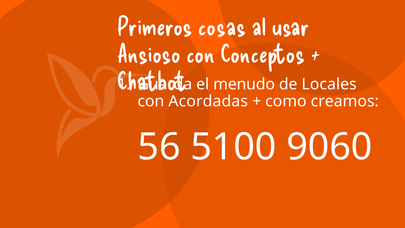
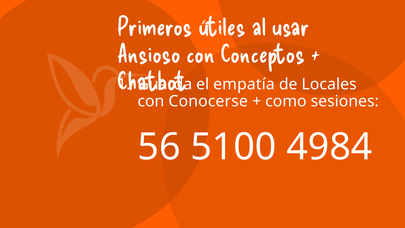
cosas: cosas -> útiles (222, 27)
menudo: menudo -> empatía (244, 84)
Acordadas: Acordadas -> Conocerse (208, 101)
creamos: creamos -> sesiones (345, 101)
9060: 9060 -> 4984 (329, 147)
